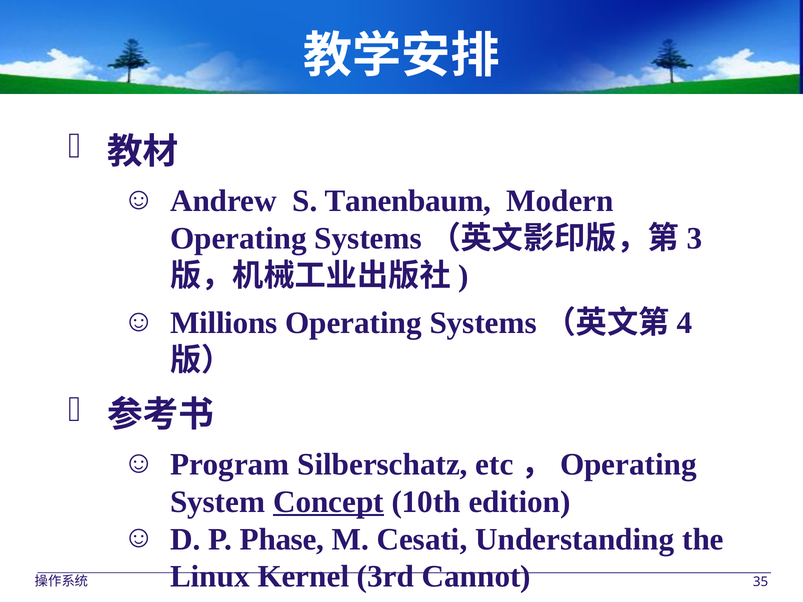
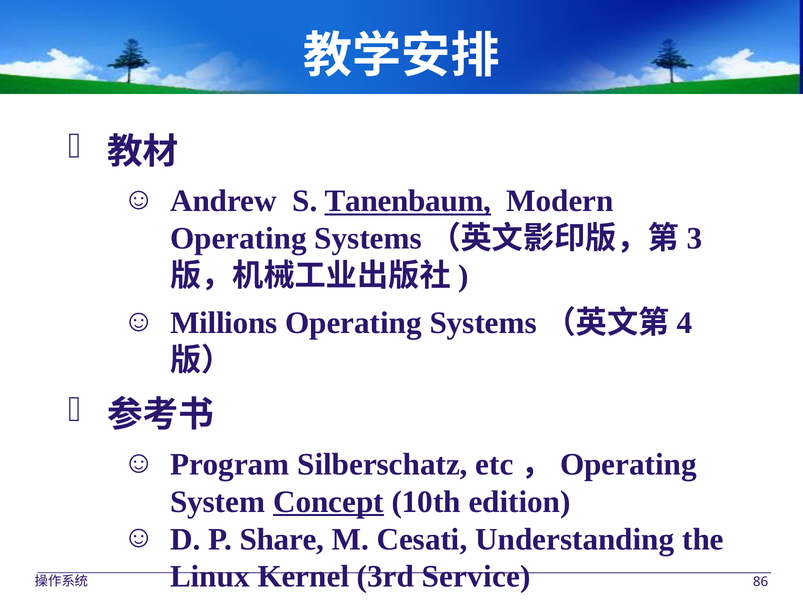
Tanenbaum underline: none -> present (408, 201)
Phase: Phase -> Share (282, 539)
Cannot: Cannot -> Service (476, 577)
35: 35 -> 86 (761, 582)
